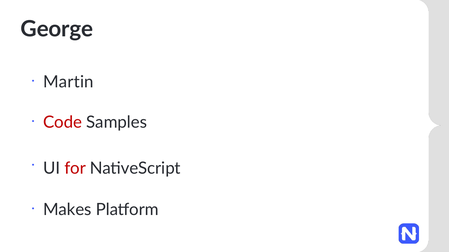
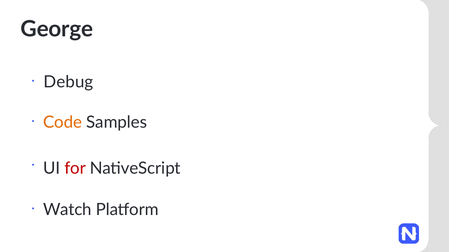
Martin: Martin -> Debug (68, 82)
Code colour: red -> orange (63, 123)
Makes: Makes -> Watch (67, 210)
